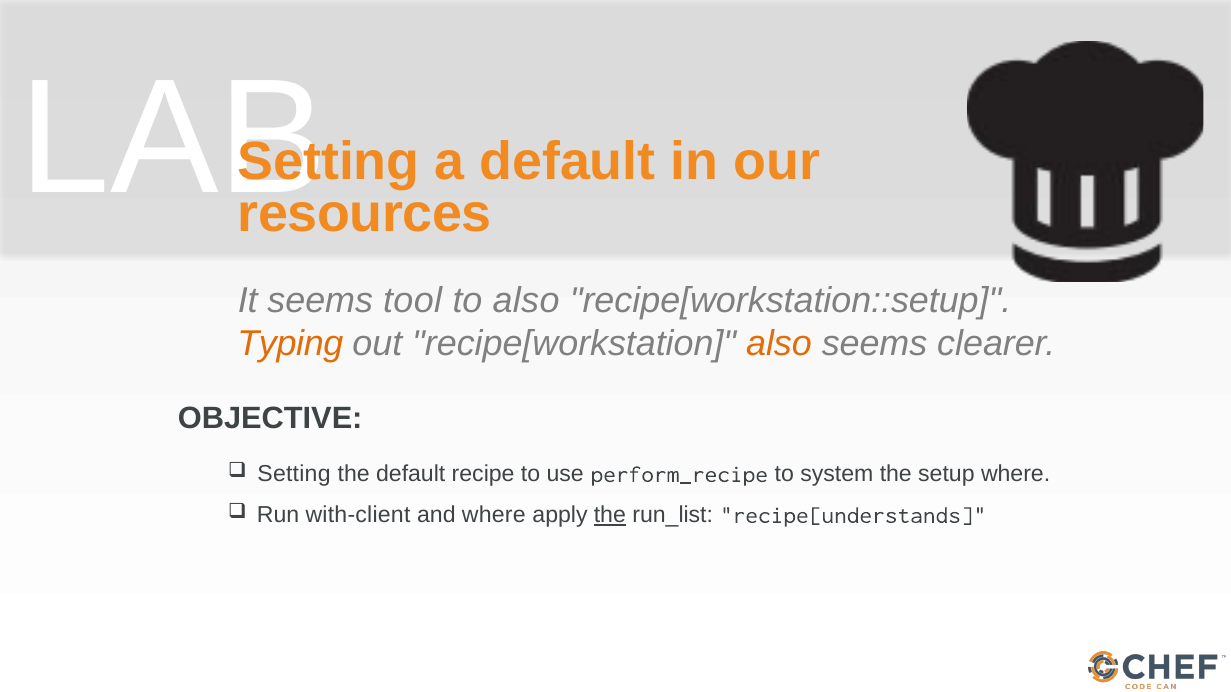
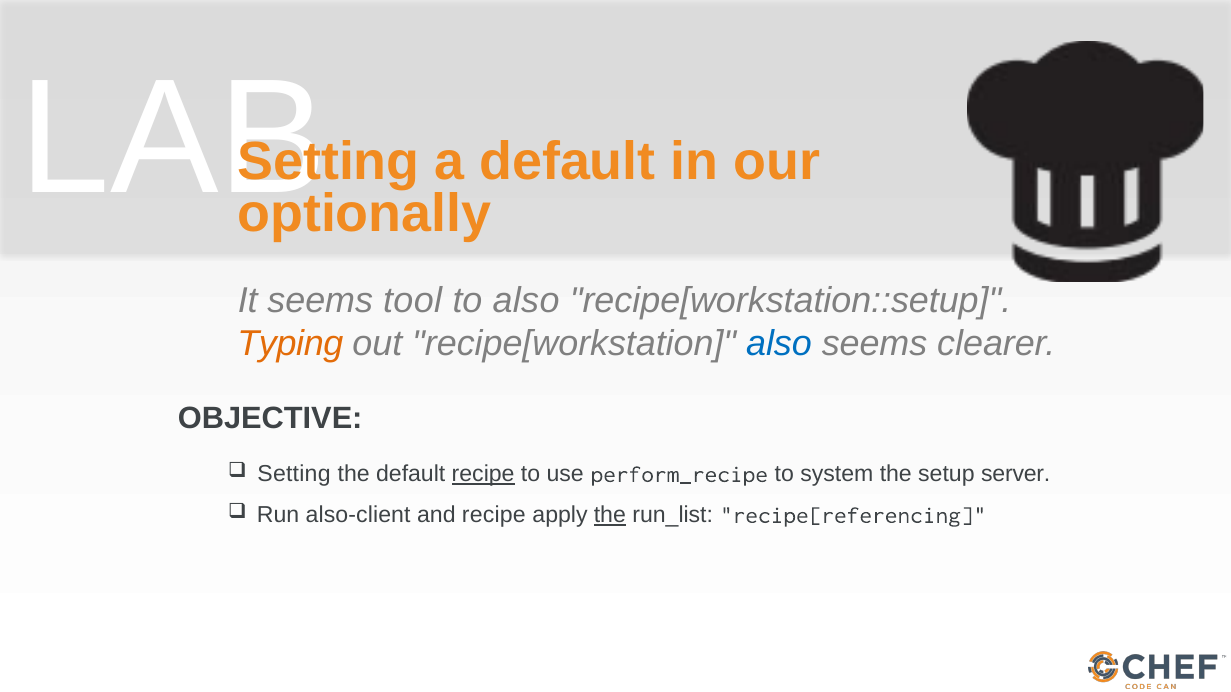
resources: resources -> optionally (364, 214)
also colour: orange -> blue (779, 344)
recipe underline: none -> present (483, 475)
setup where: where -> server (1016, 475)
with-client: with-client -> also-client (358, 515)
and where: where -> recipe (494, 515)
recipe[understands: recipe[understands -> recipe[referencing (853, 515)
